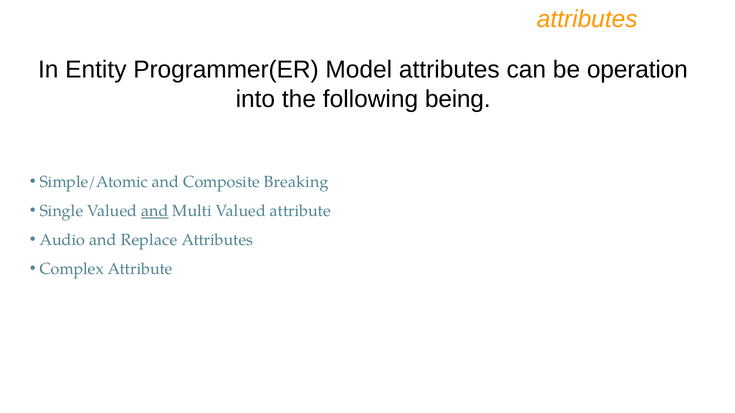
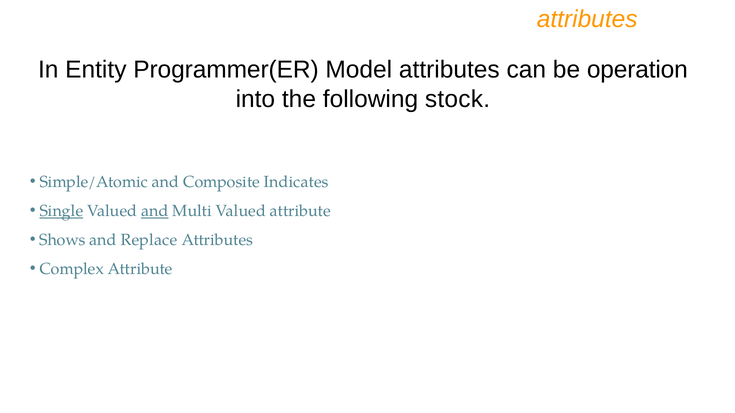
being: being -> stock (458, 99)
Breaking: Breaking -> Indicates (296, 182)
Single underline: none -> present (61, 211)
Audio: Audio -> Shows (63, 240)
